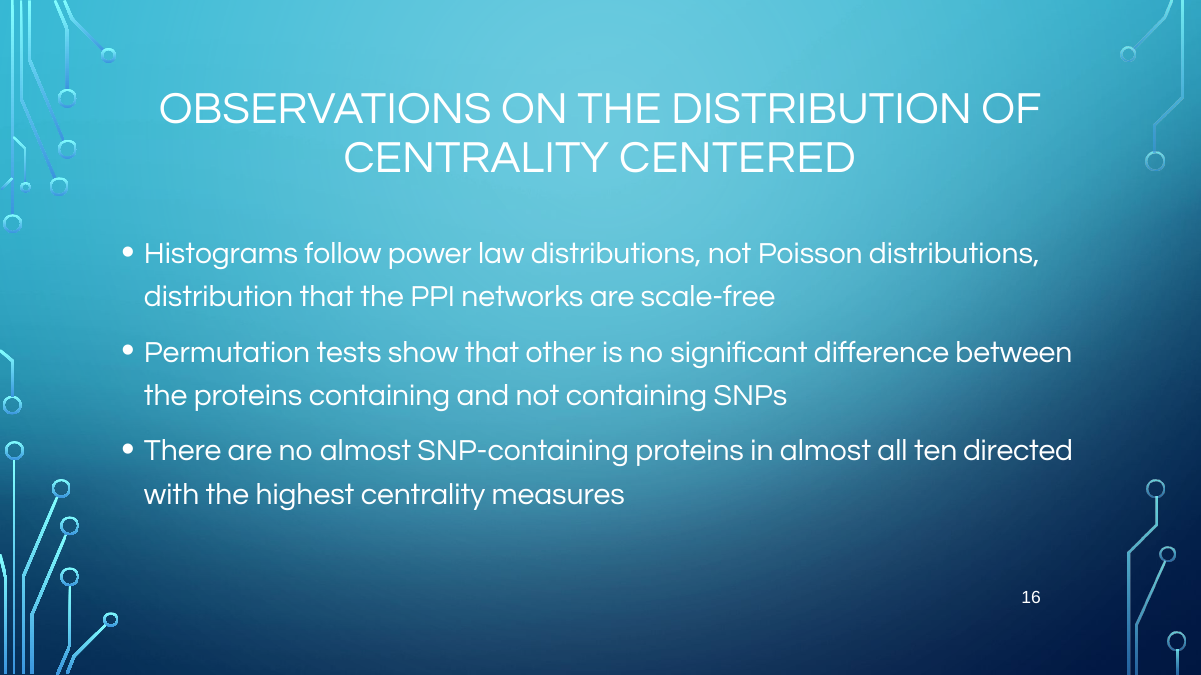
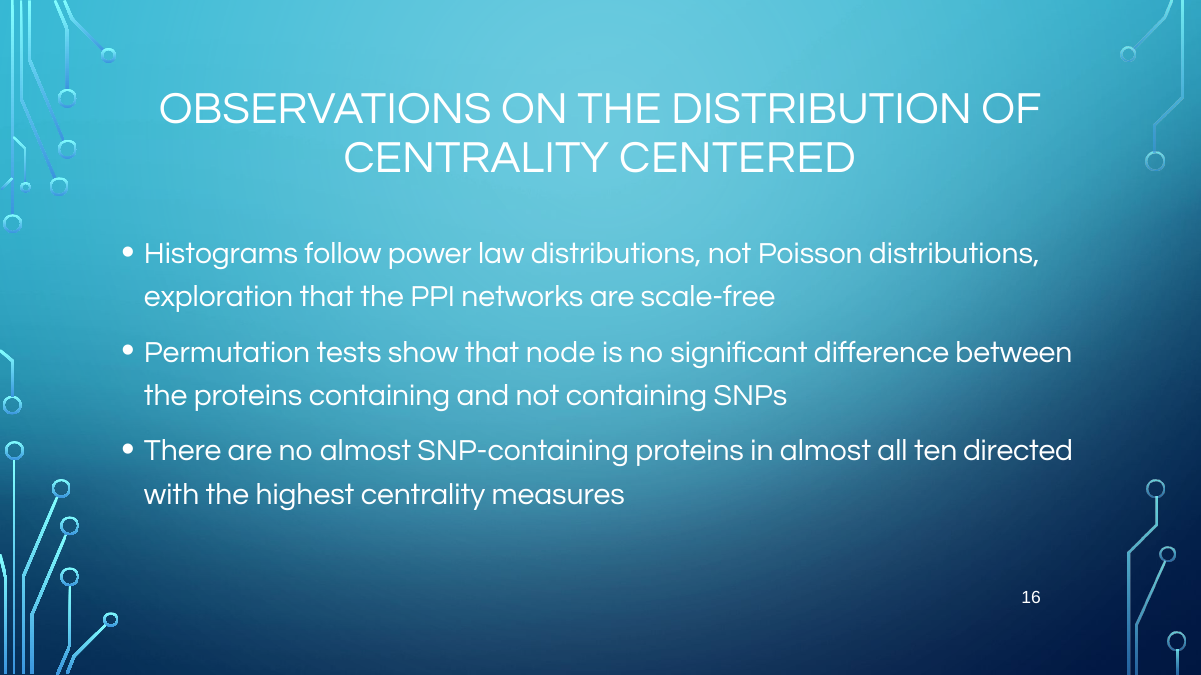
distribution: distribution -> exploration (219, 297)
other: other -> node (561, 352)
